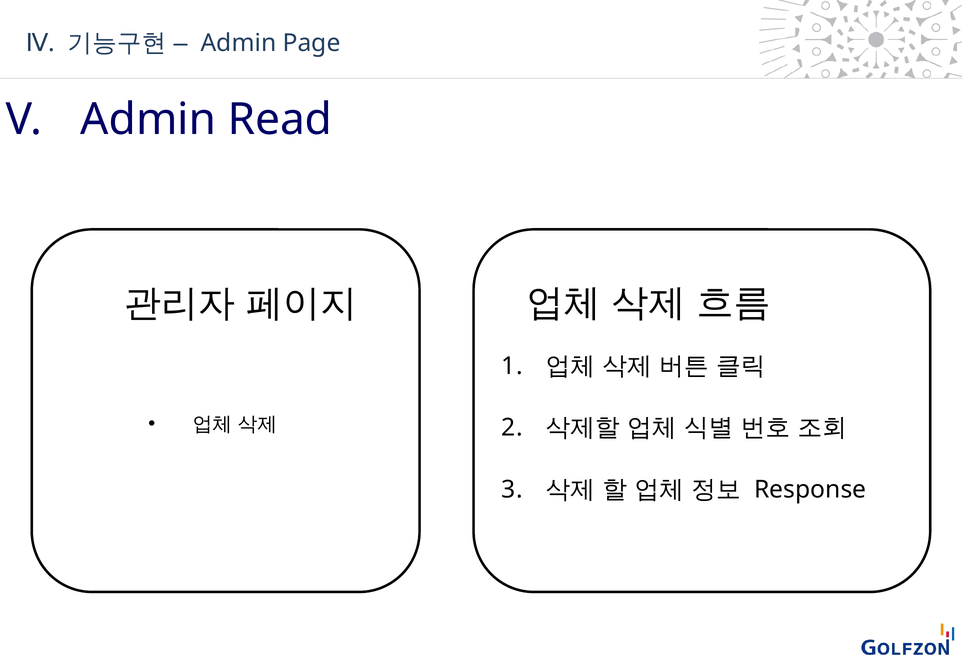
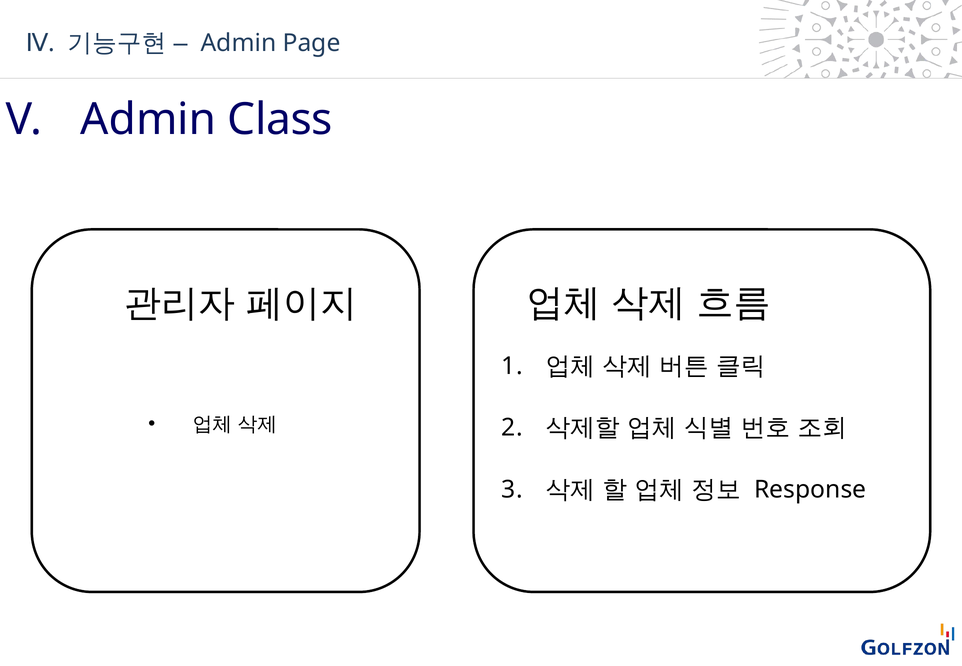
Read: Read -> Class (280, 120)
